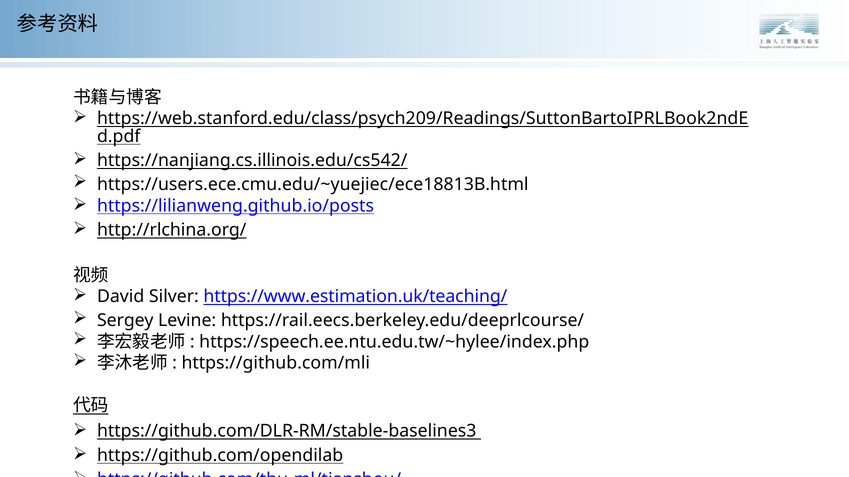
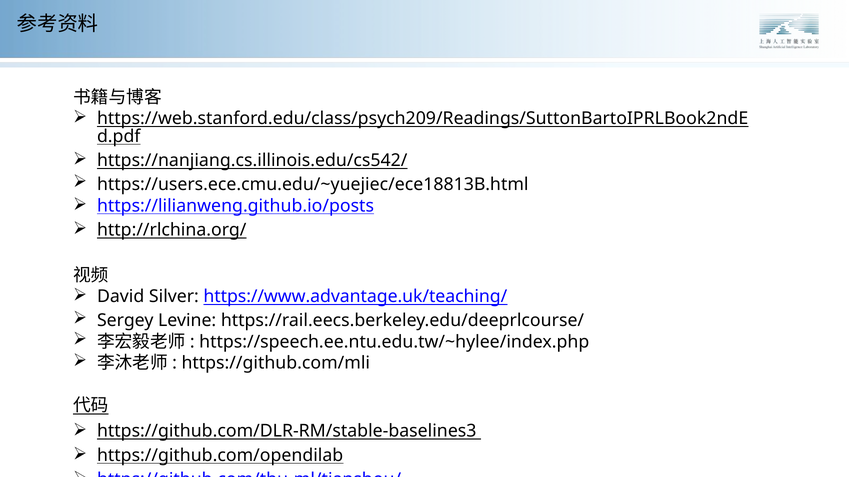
https://www.estimation.uk/teaching/: https://www.estimation.uk/teaching/ -> https://www.advantage.uk/teaching/ (355, 297)
